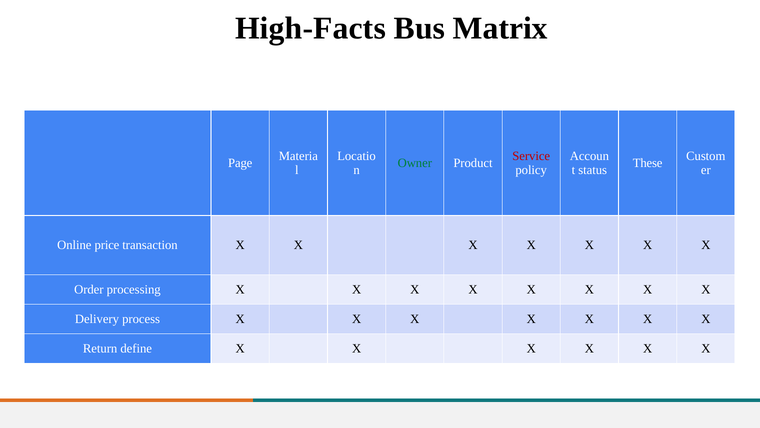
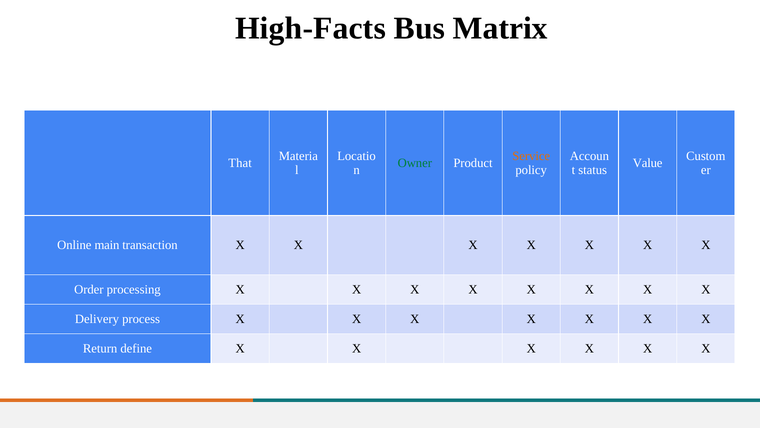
Service colour: red -> orange (531, 156)
Page: Page -> That (240, 163)
These: These -> Value (648, 163)
price: price -> main (107, 245)
